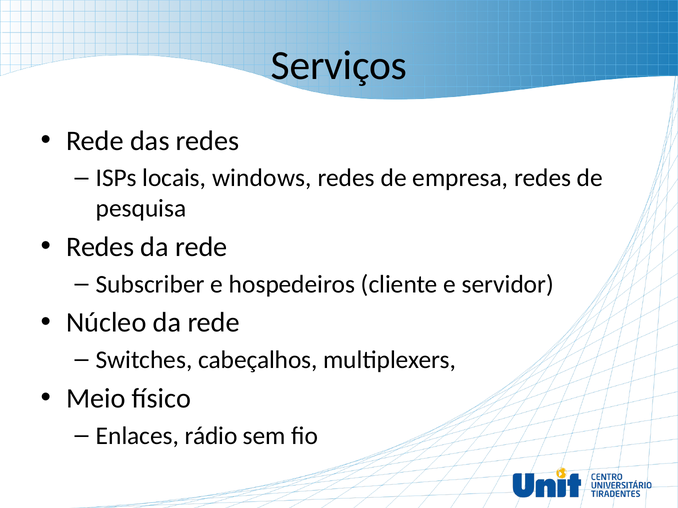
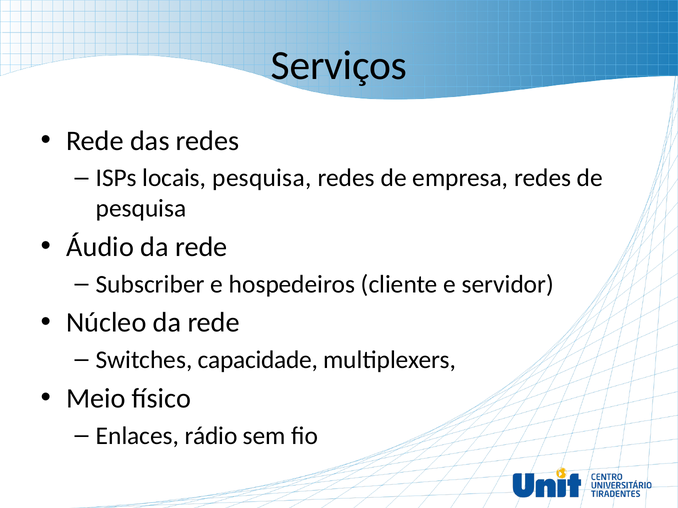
locais windows: windows -> pesquisa (262, 178)
Redes: Redes -> Áudio (100, 247)
cabeçalhos: cabeçalhos -> capacidade (258, 360)
